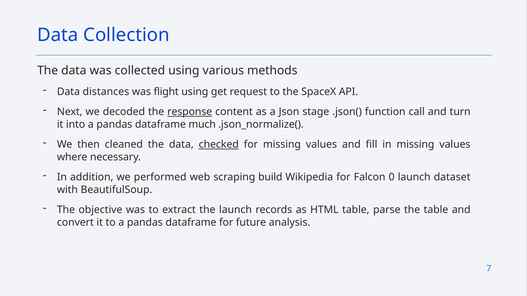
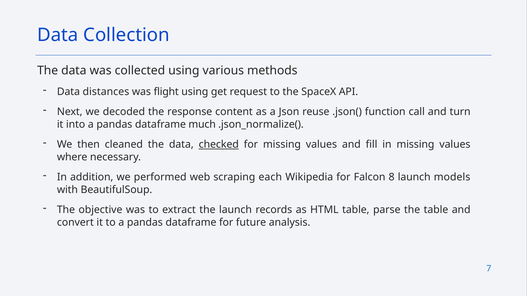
response underline: present -> none (190, 112)
stage: stage -> reuse (316, 112)
build: build -> each (270, 177)
0: 0 -> 8 (392, 177)
dataset: dataset -> models (452, 177)
